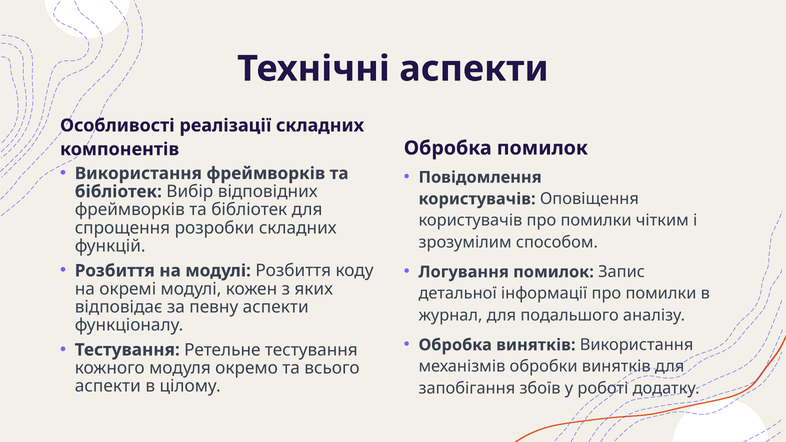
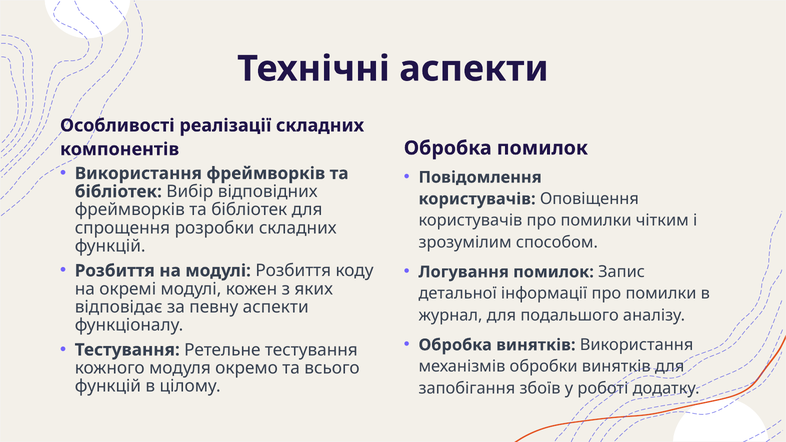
аспекти: аспекти -> функцій (108, 386)
